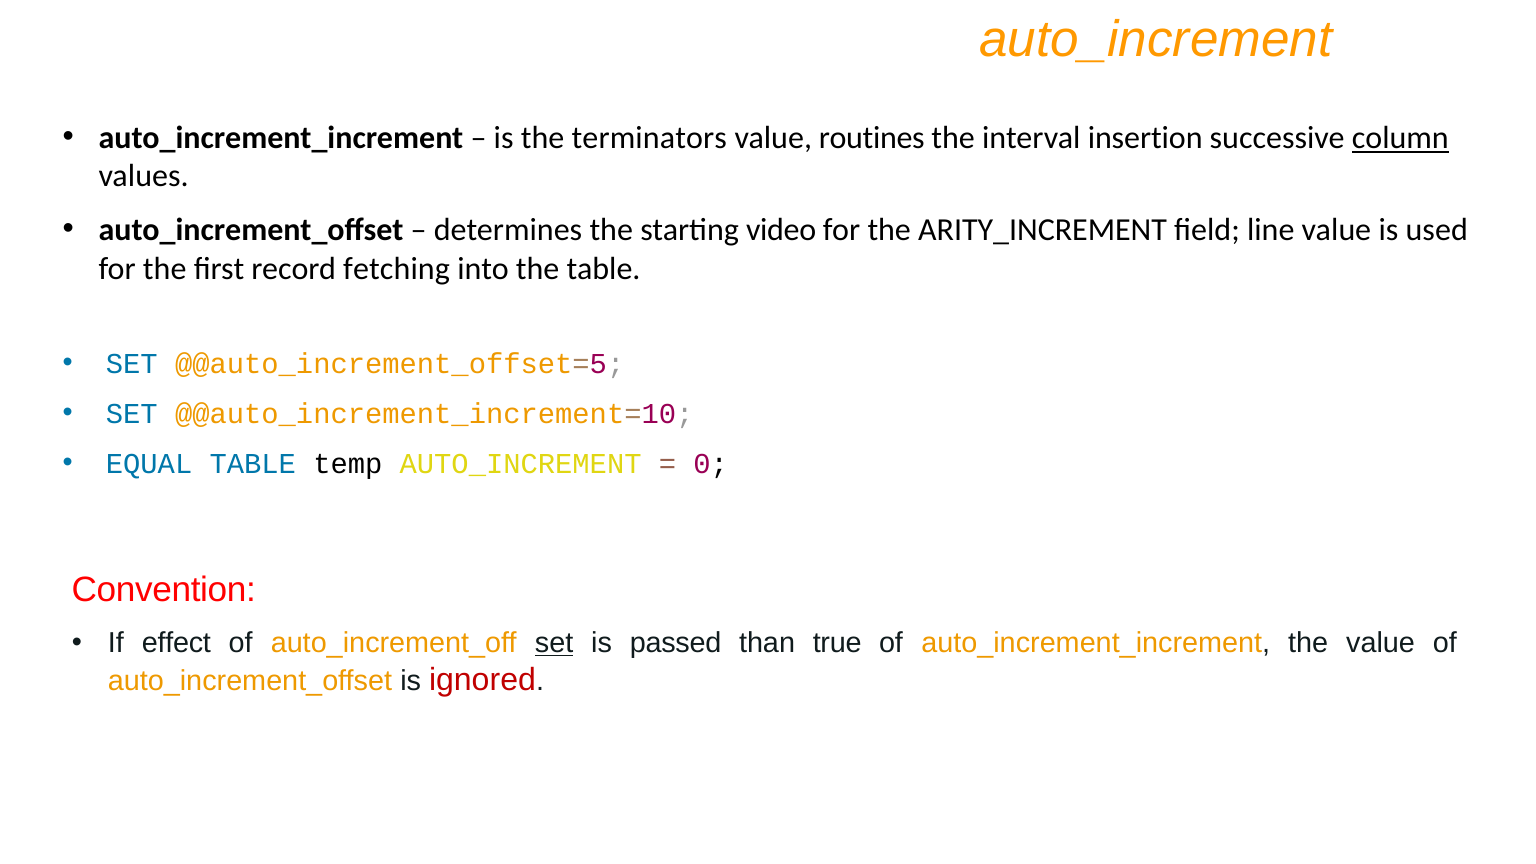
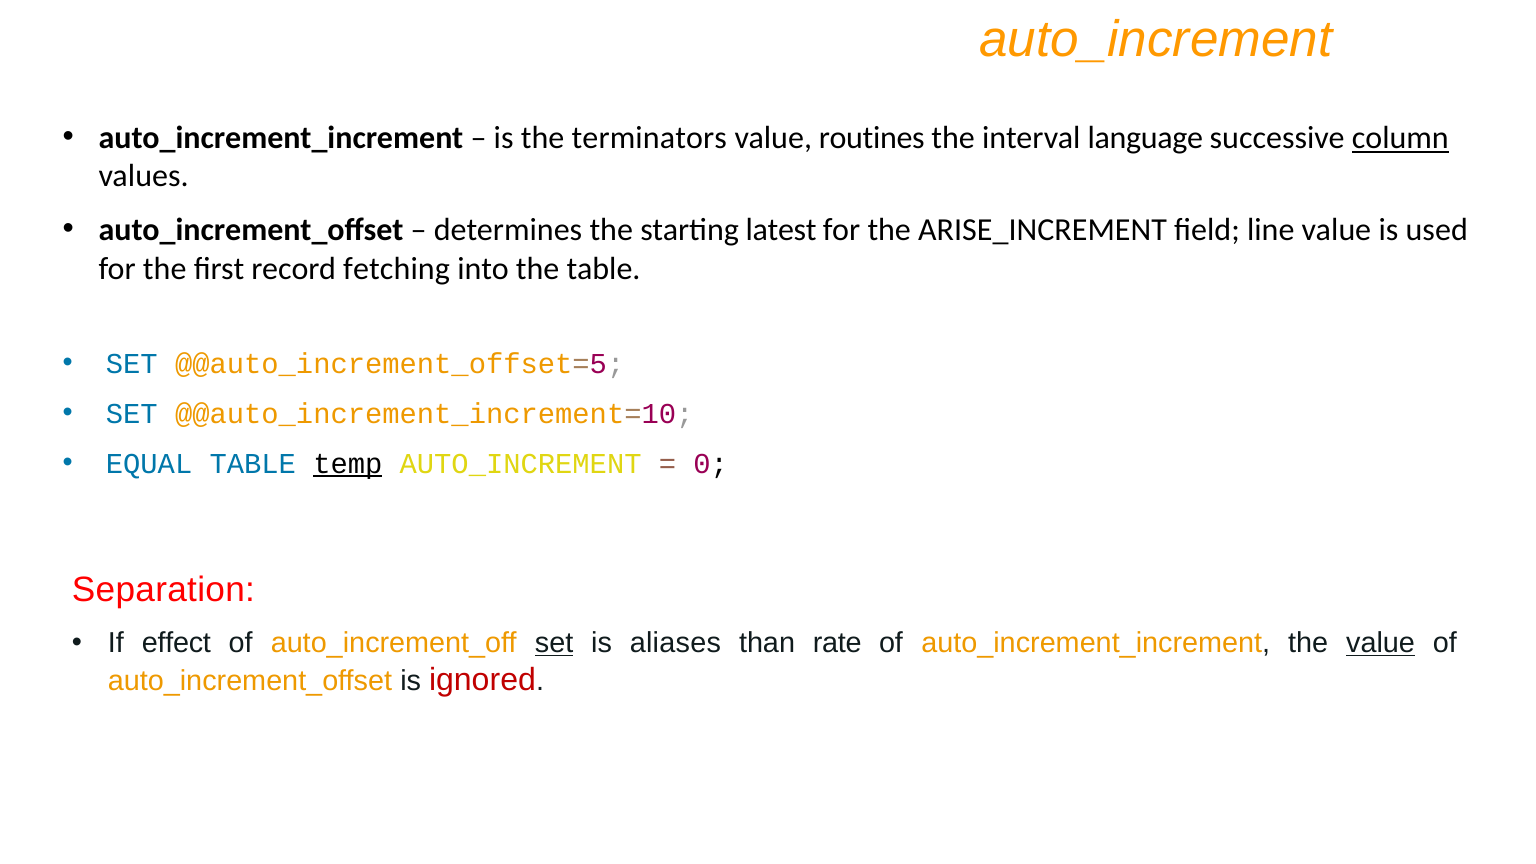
insertion: insertion -> language (1145, 138)
video: video -> latest (781, 230)
ARITY_INCREMENT: ARITY_INCREMENT -> ARISE_INCREMENT (1043, 230)
temp underline: none -> present (348, 464)
Convention: Convention -> Separation (163, 590)
passed: passed -> aliases (675, 643)
true: true -> rate (837, 643)
value underline: none -> present (1381, 643)
